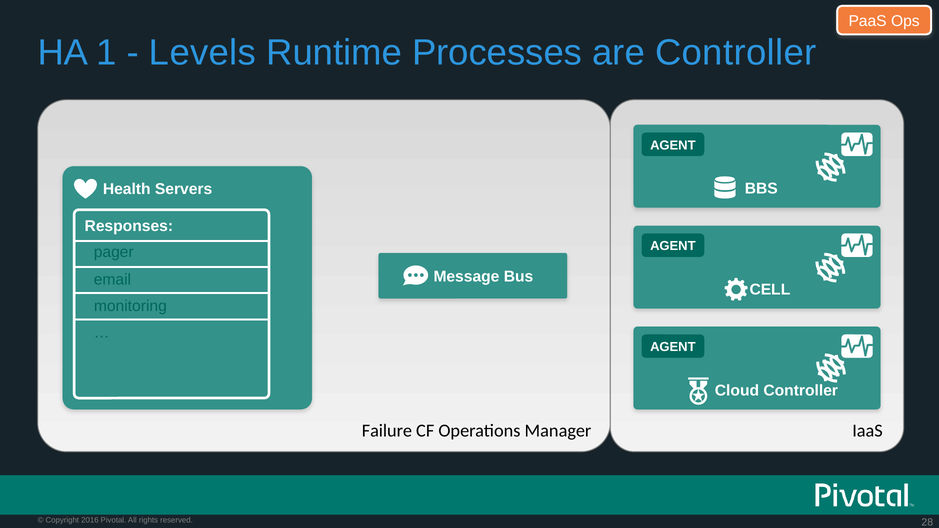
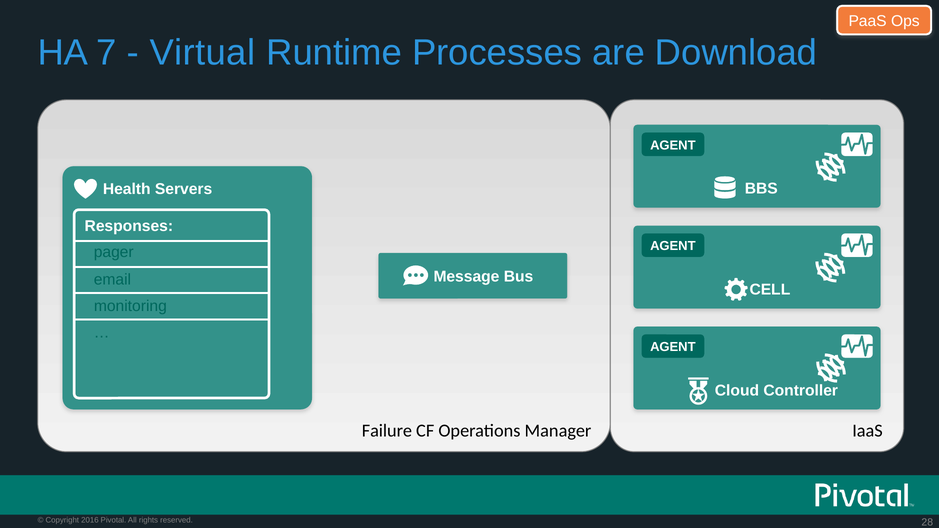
1: 1 -> 7 (106, 53)
Levels: Levels -> Virtual (202, 53)
are Controller: Controller -> Download (736, 53)
